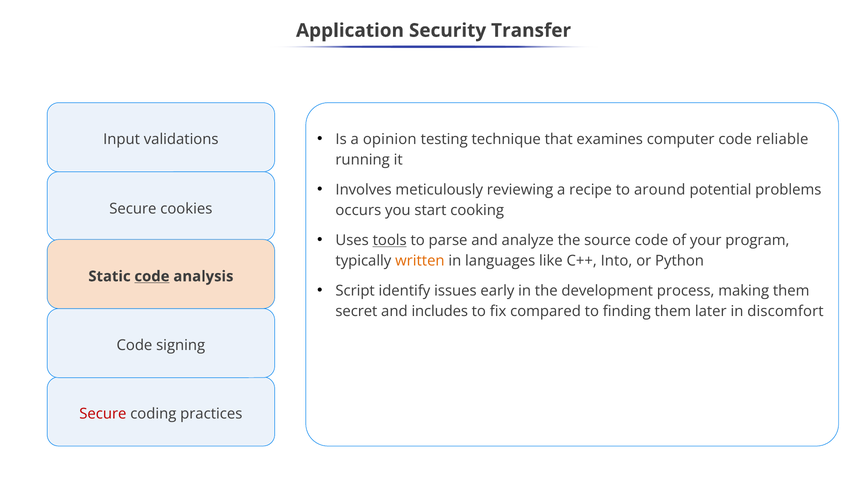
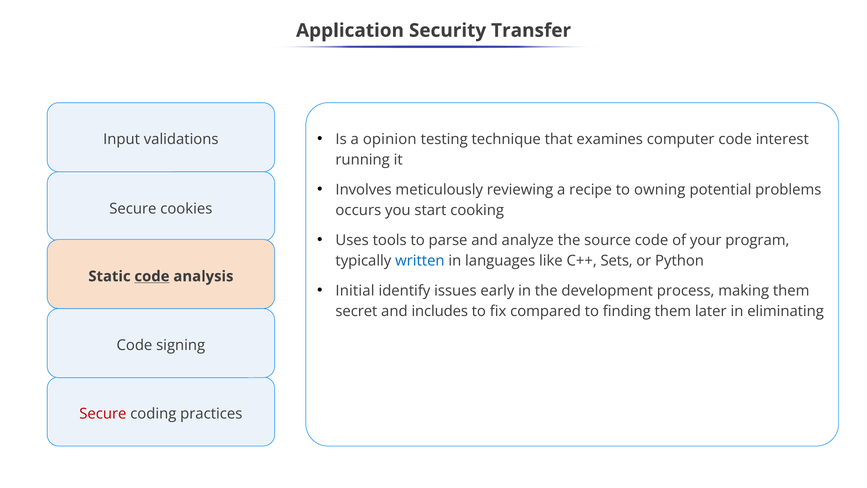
reliable: reliable -> interest (782, 139)
around: around -> owning (660, 190)
tools underline: present -> none (390, 240)
written colour: orange -> blue (420, 261)
Into: Into -> Sets (617, 261)
Script: Script -> Initial (355, 291)
discomfort: discomfort -> eliminating (786, 311)
